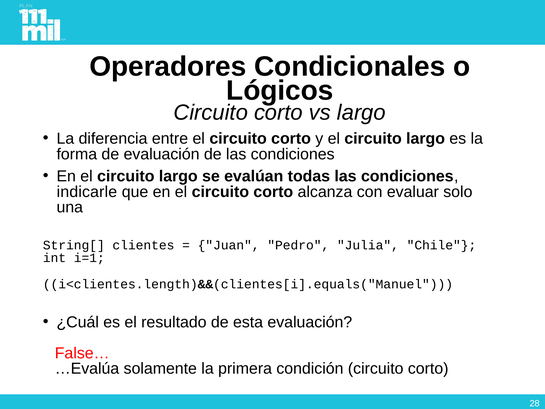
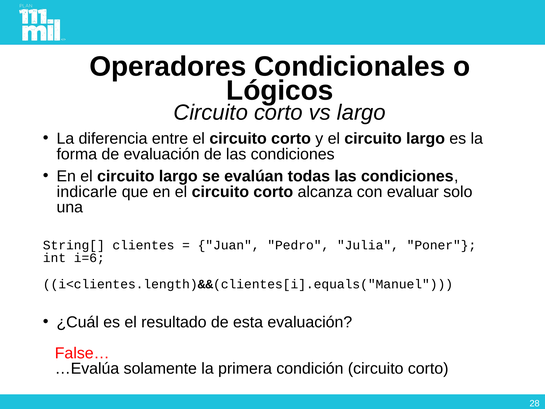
Chile: Chile -> Poner (441, 245)
i=1: i=1 -> i=6 (89, 258)
